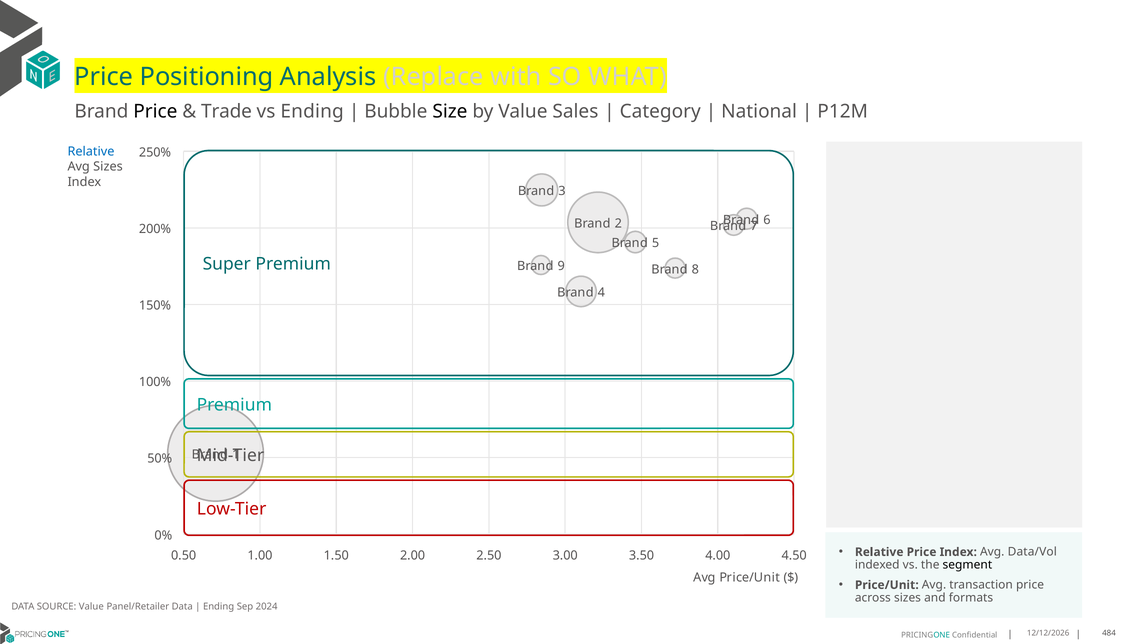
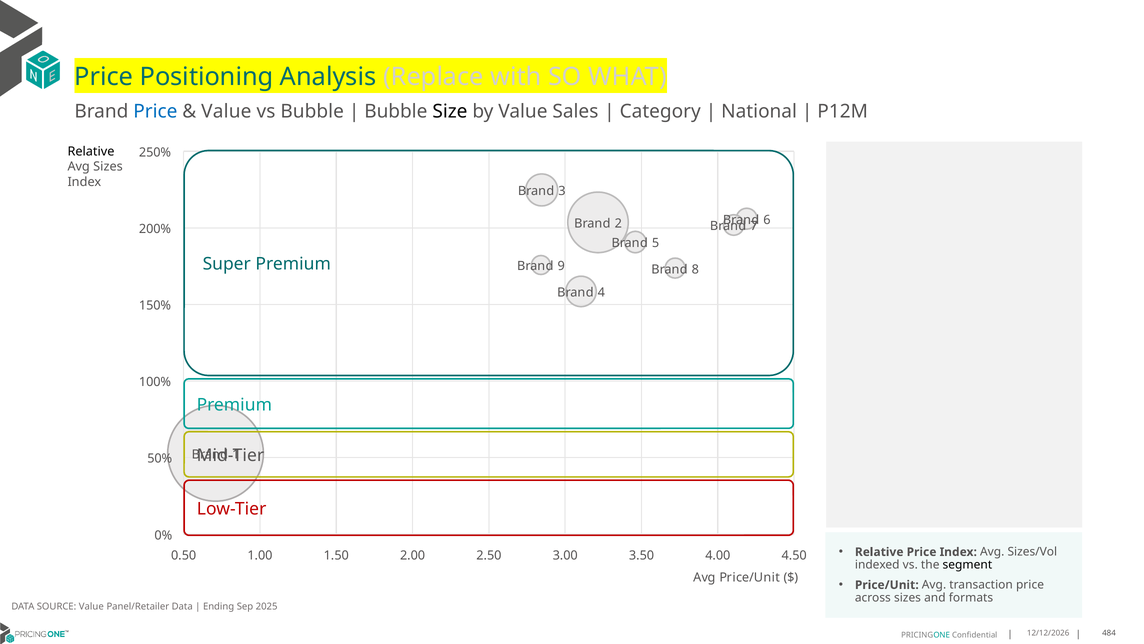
Price colour: black -> blue (155, 112)
Trade: Trade -> Value (226, 112)
vs Ending: Ending -> Bubble (312, 112)
Relative colour: blue -> black (91, 151)
Data/Vol: Data/Vol -> Sizes/Vol (1032, 552)
2024: 2024 -> 2025 (267, 606)
